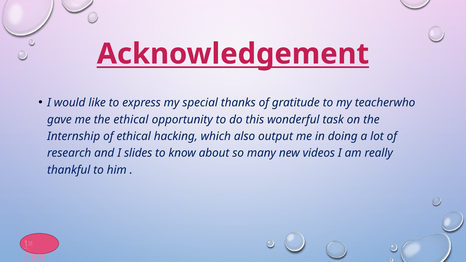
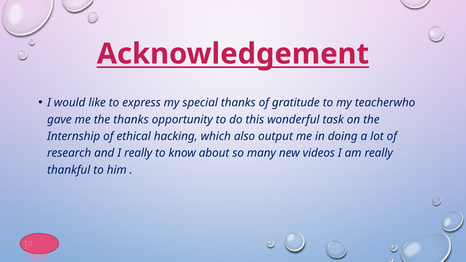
the ethical: ethical -> thanks (131, 120)
I slides: slides -> really (138, 153)
